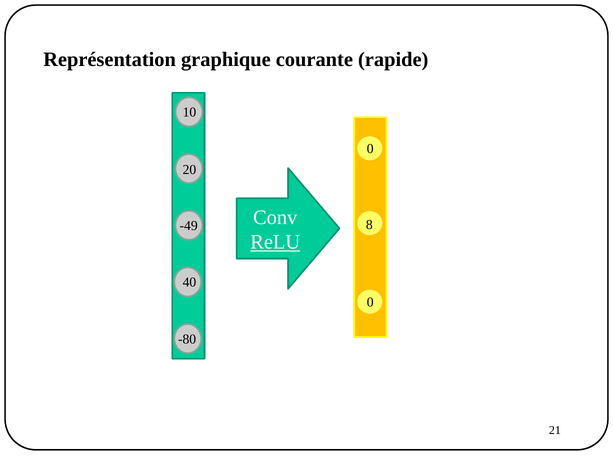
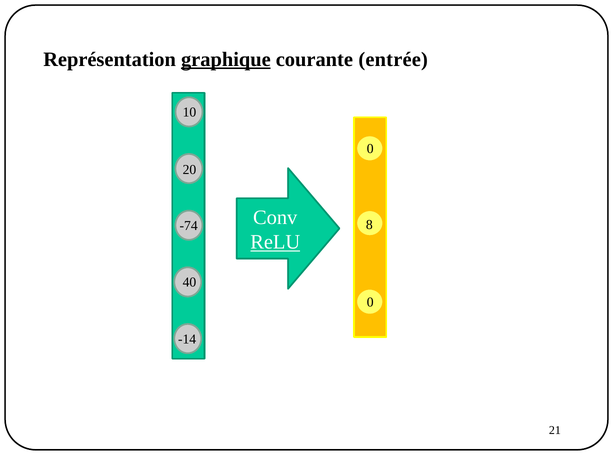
graphique underline: none -> present (226, 59)
rapide: rapide -> entrée (393, 59)
-49: -49 -> -74 (189, 226)
-80: -80 -> -14 (187, 339)
